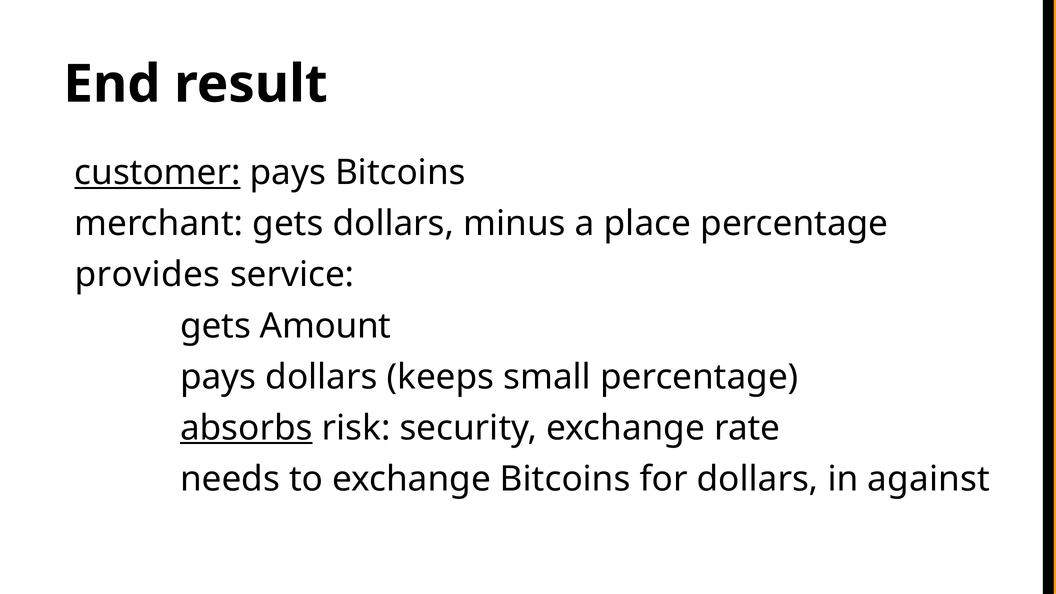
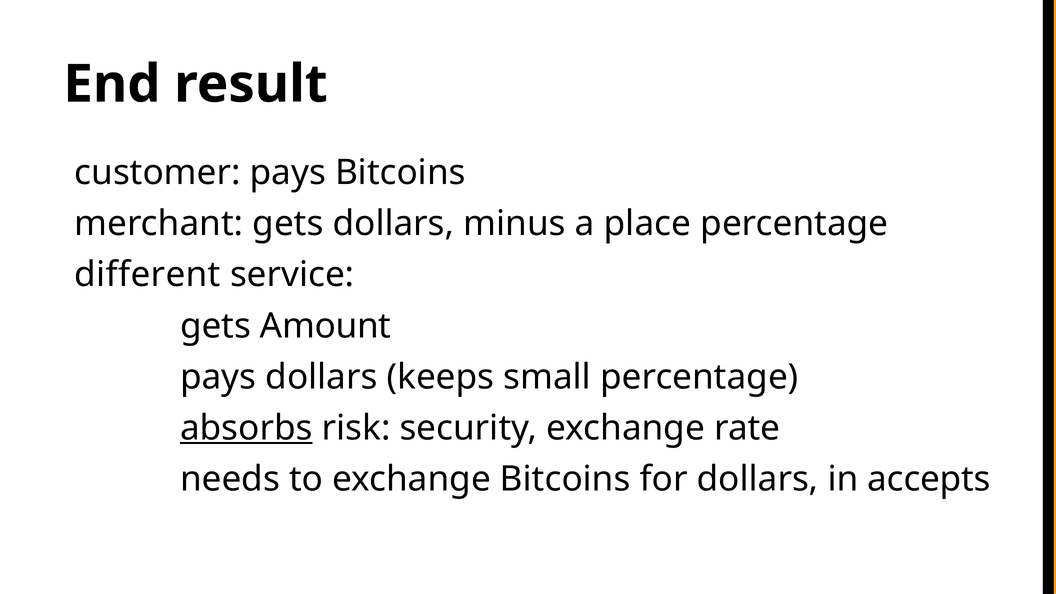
customer underline: present -> none (158, 173)
provides: provides -> different (148, 275)
against: against -> accepts (929, 479)
